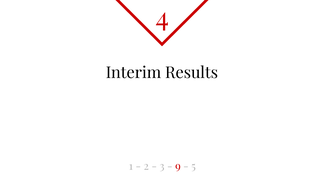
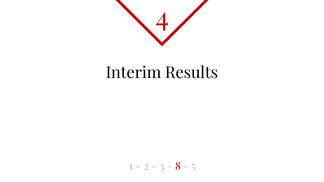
9: 9 -> 8 (178, 166)
